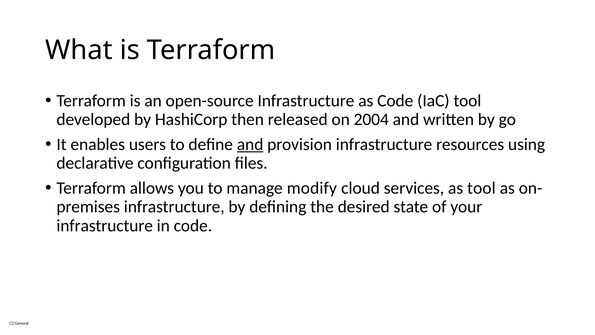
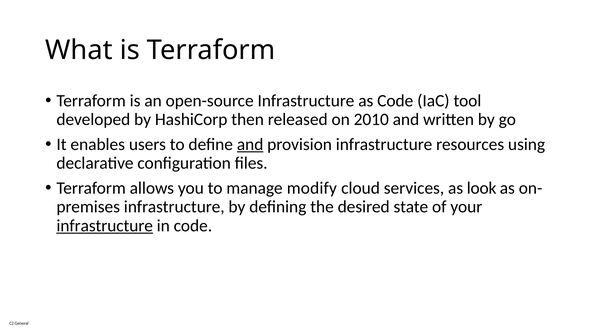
2004: 2004 -> 2010 (371, 119)
as tool: tool -> look (482, 188)
infrastructure underline: none -> present (105, 225)
